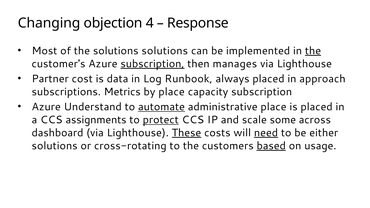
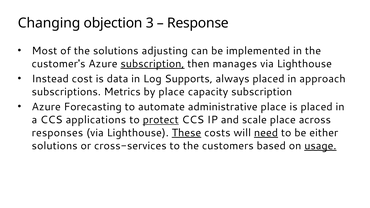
4: 4 -> 3 (150, 23)
solutions solutions: solutions -> adjusting (165, 51)
the underline: present -> none (313, 51)
Partner: Partner -> Instead (50, 79)
Runbook: Runbook -> Supports (189, 79)
Understand: Understand -> Forecasting (93, 107)
automate underline: present -> none (161, 107)
assignments: assignments -> applications (96, 120)
scale some: some -> place (283, 120)
dashboard: dashboard -> responses (57, 133)
cross-rotating: cross-rotating -> cross-services (130, 146)
based underline: present -> none (271, 146)
usage underline: none -> present (320, 146)
